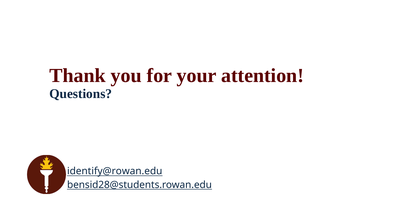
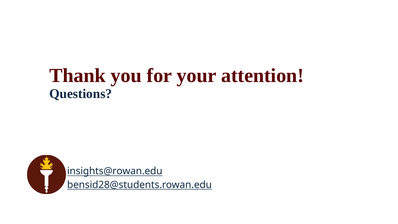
identify@rowan.edu: identify@rowan.edu -> insights@rowan.edu (115, 171)
